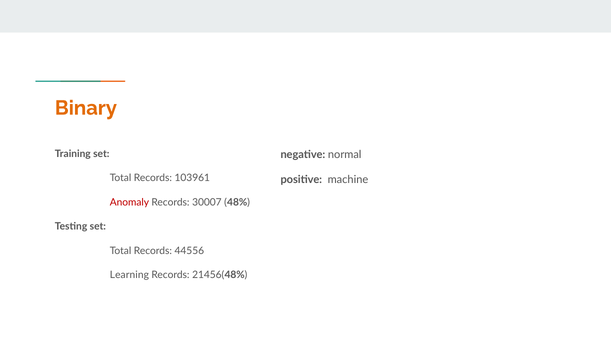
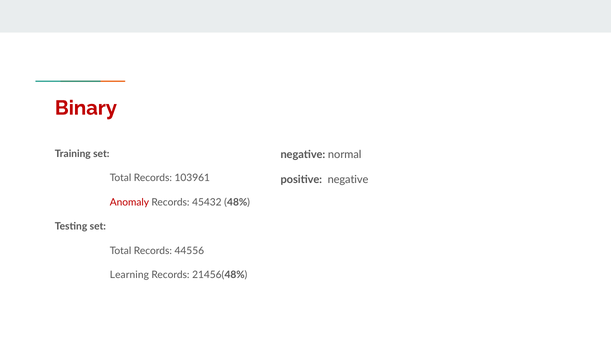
Binary colour: orange -> red (86, 108)
positive machine: machine -> negative (348, 180)
30007: 30007 -> 45432 (207, 202)
